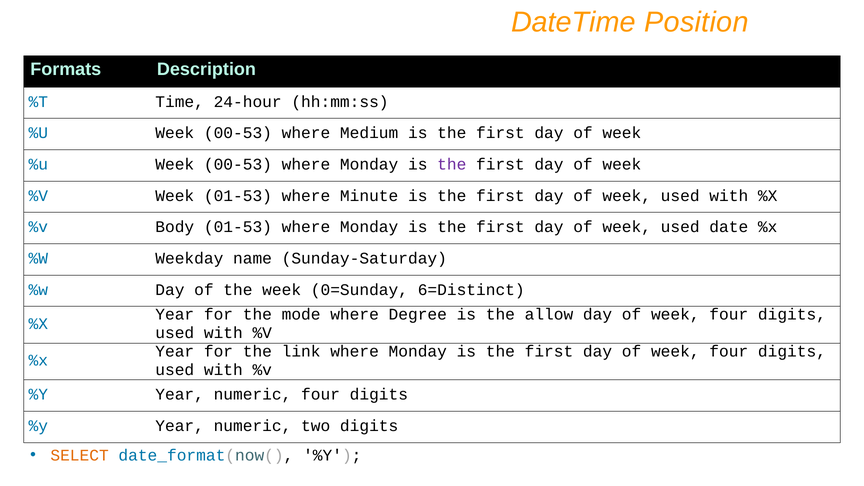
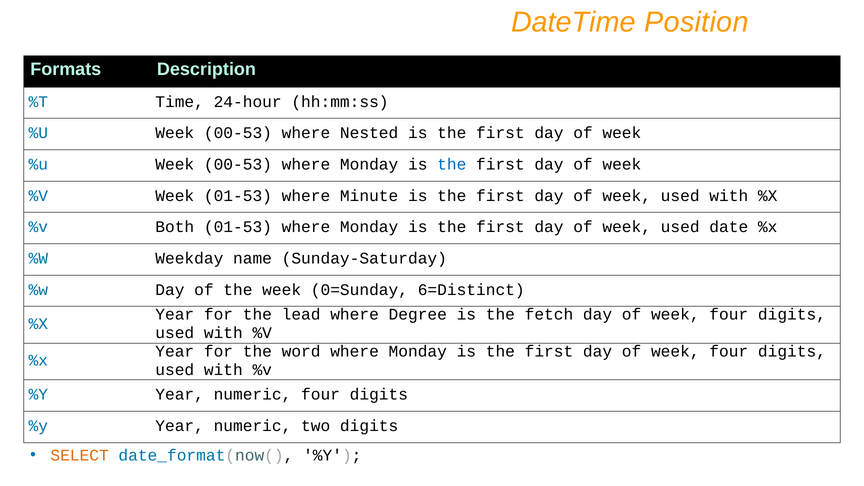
Medium: Medium -> Nested (369, 133)
the colour: purple -> blue (452, 164)
Body: Body -> Both (175, 227)
mode: mode -> lead (301, 315)
allow: allow -> fetch (549, 315)
link: link -> word (301, 351)
